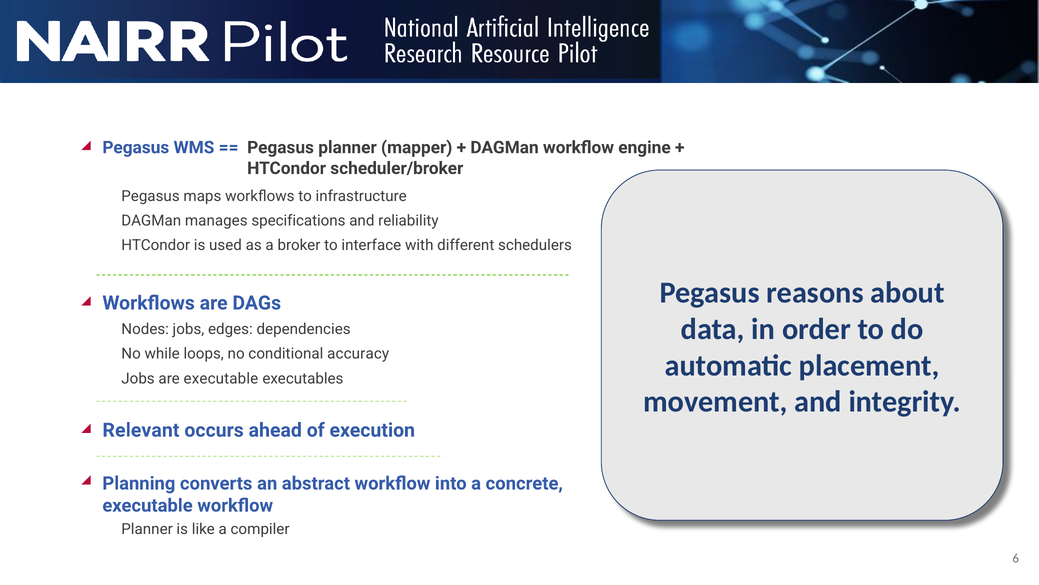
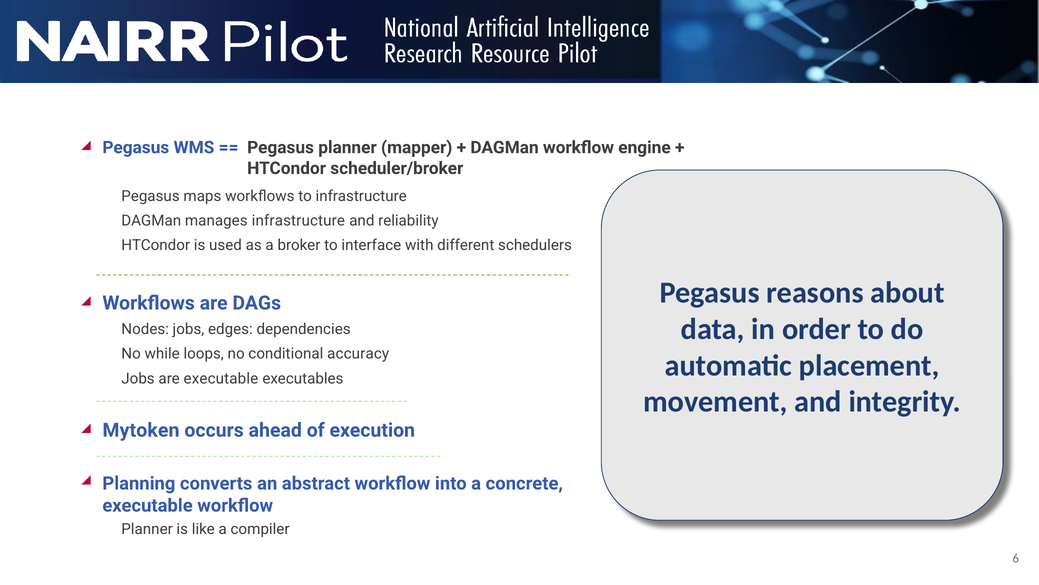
manages specifications: specifications -> infrastructure (298, 221)
Relevant: Relevant -> Mytoken (141, 430)
